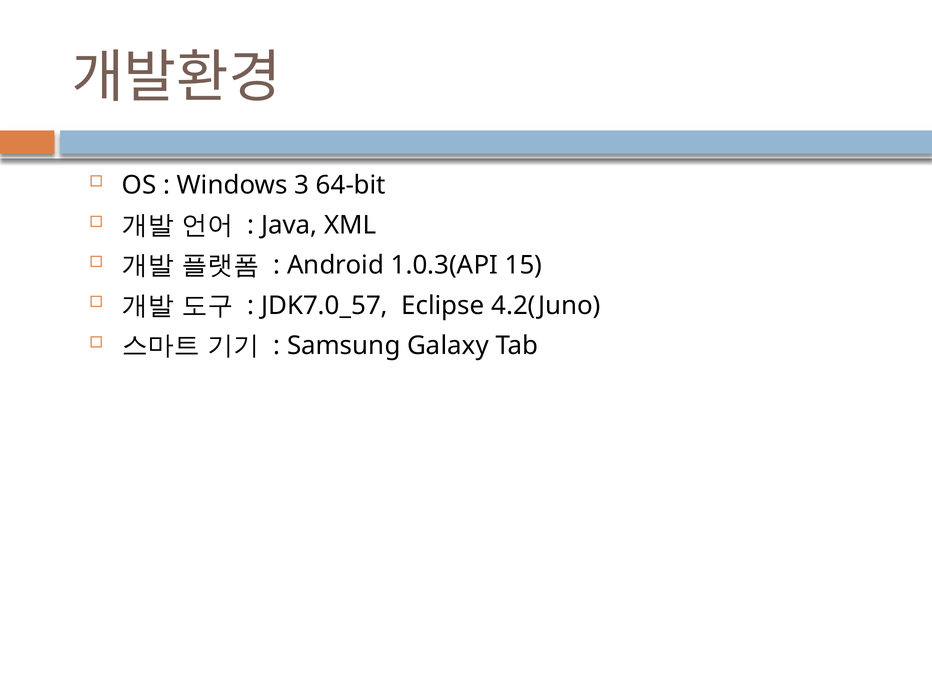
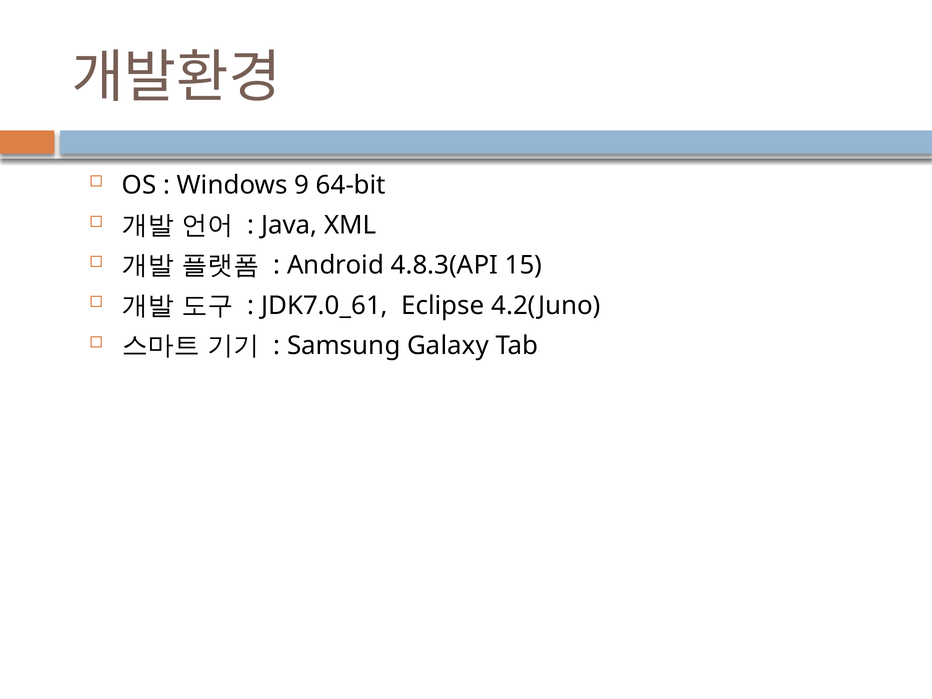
3: 3 -> 9 (302, 185)
1.0.3(API: 1.0.3(API -> 4.8.3(API (444, 265)
JDK7.0_57: JDK7.0_57 -> JDK7.0_61 (324, 306)
